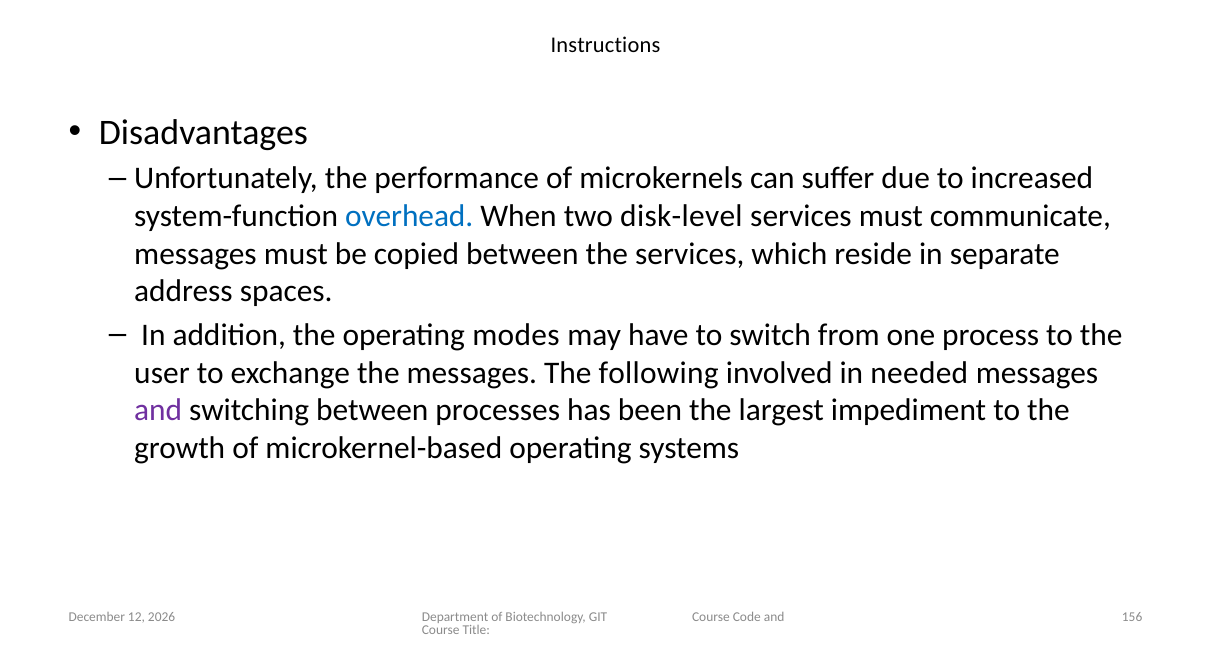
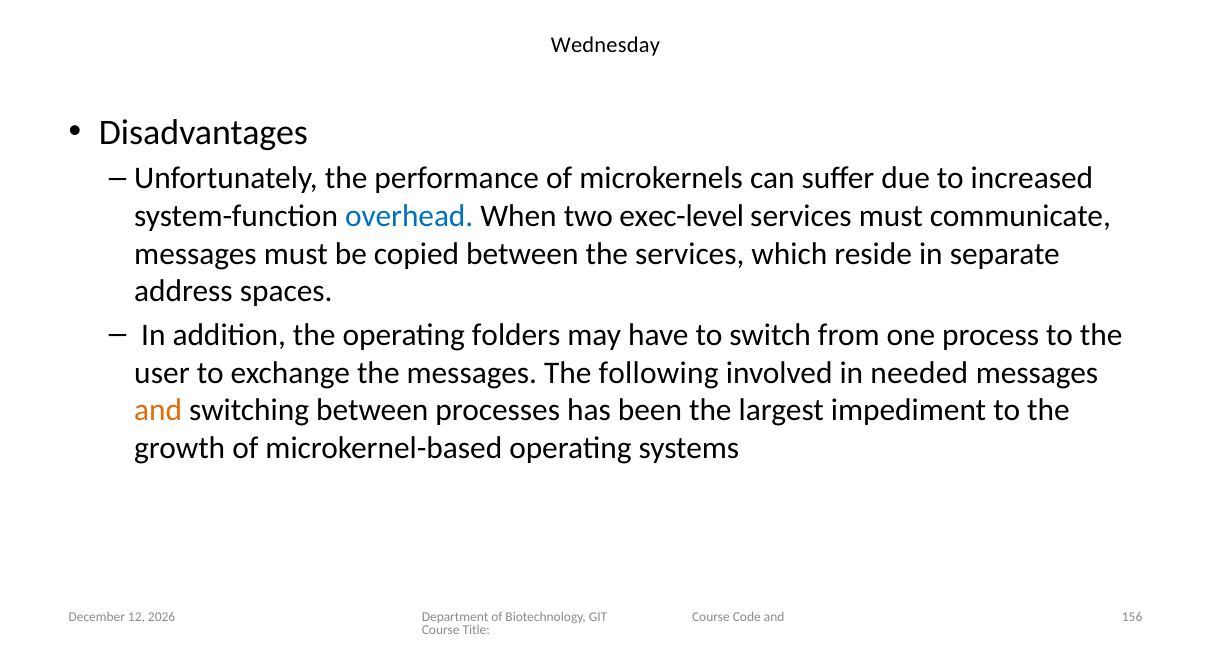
Instructions: Instructions -> Wednesday (605, 45)
disk-level: disk-level -> exec-level (682, 216)
modes: modes -> folders (516, 335)
and colour: purple -> orange (158, 410)
